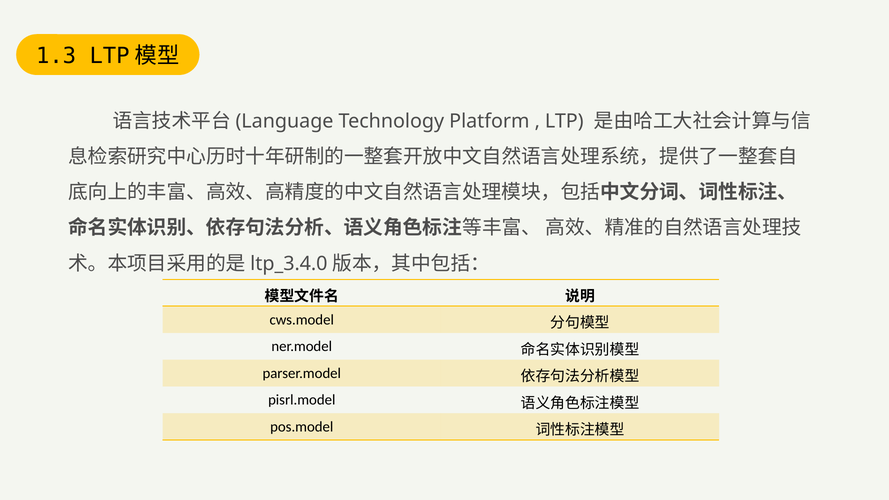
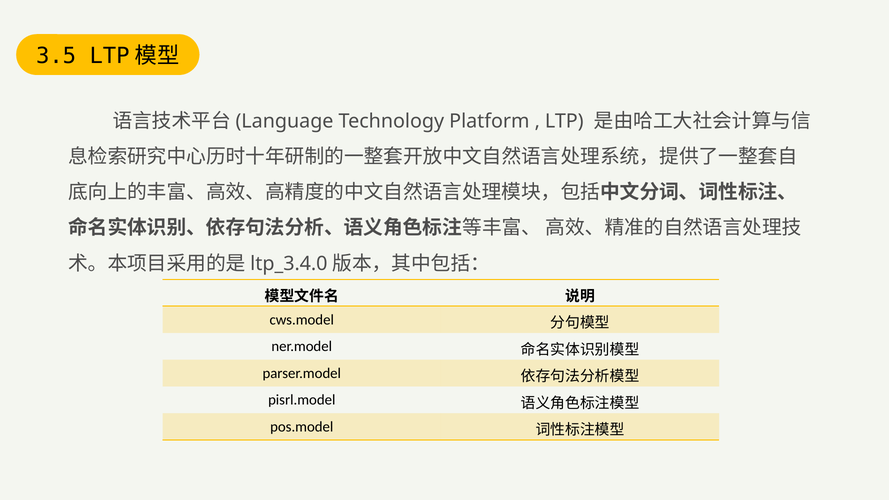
1.3: 1.3 -> 3.5 (56, 56)
